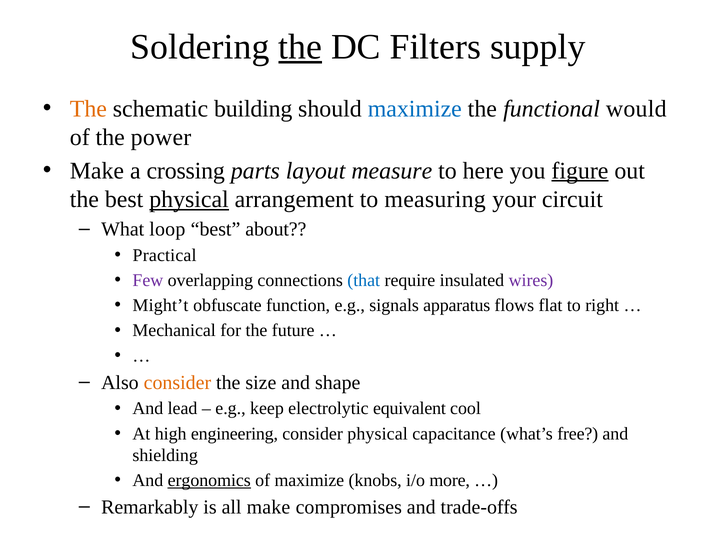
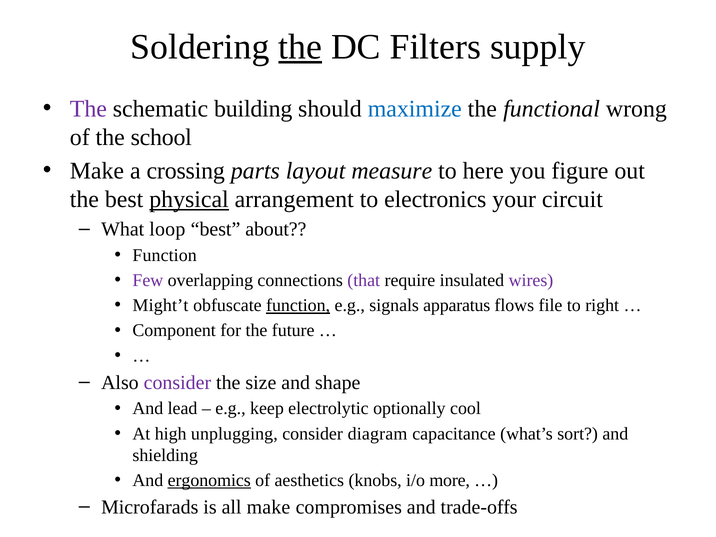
The colour: orange -> purple (88, 109)
would: would -> wrong (636, 109)
power: power -> school (161, 137)
figure underline: present -> none (580, 171)
measuring: measuring -> electronics (435, 199)
Practical: Practical -> Function (165, 255)
that colour: blue -> purple (364, 280)
function underline: none -> present (298, 306)
flat: flat -> file (550, 306)
Mechanical: Mechanical -> Component (174, 331)
consider colour: orange -> purple (177, 382)
equivalent: equivalent -> optionally (409, 409)
engineering: engineering -> unplugging (234, 434)
consider physical: physical -> diagram (378, 434)
free: free -> sort (578, 434)
of maximize: maximize -> aesthetics (309, 480)
Remarkably: Remarkably -> Microfarads (150, 507)
